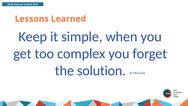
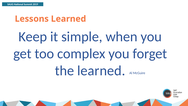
the solution: solution -> learned (101, 71)
